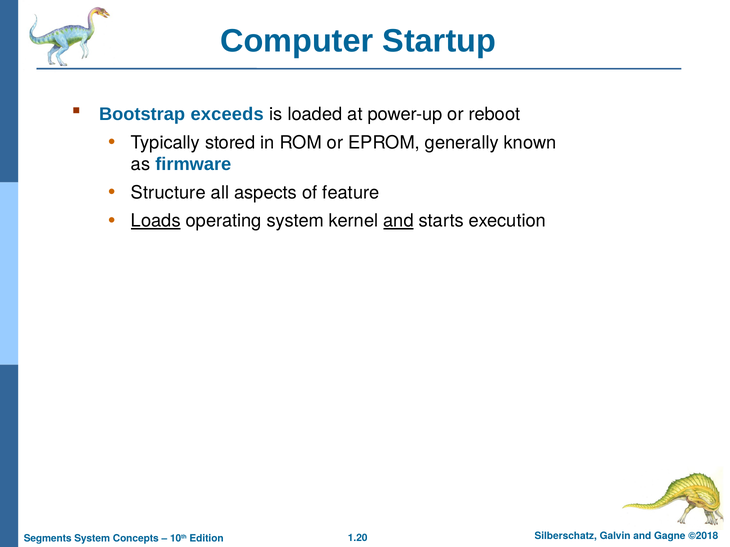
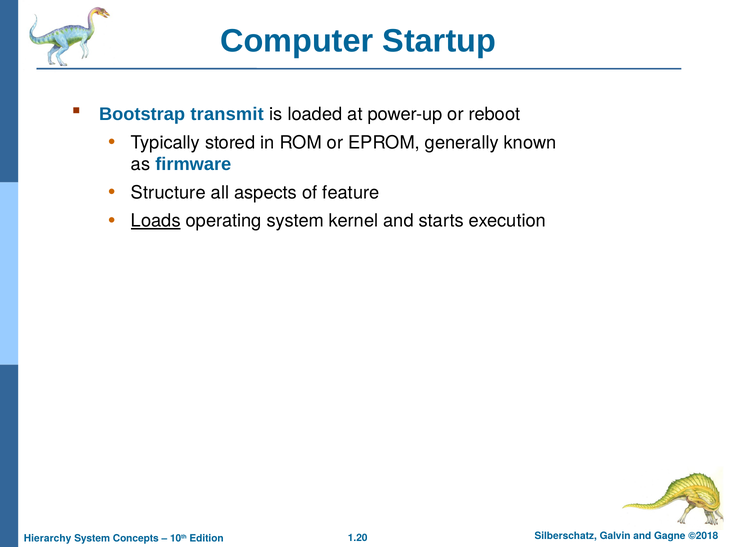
exceeds: exceeds -> transmit (227, 114)
and underline: present -> none (399, 221)
Segments: Segments -> Hierarchy (48, 539)
